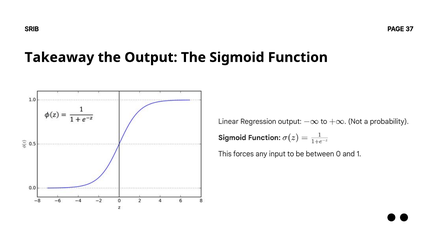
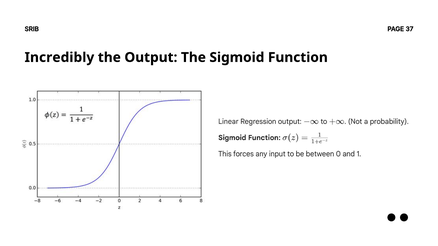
Takeaway: Takeaway -> Incredibly (59, 58)
